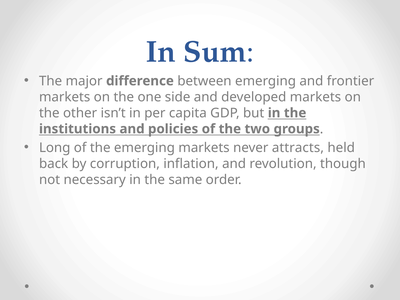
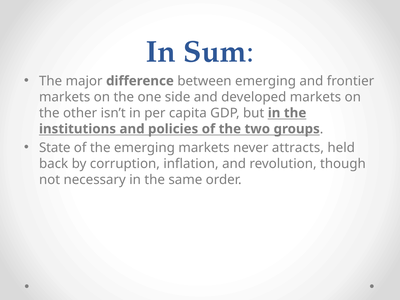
Long: Long -> State (55, 148)
